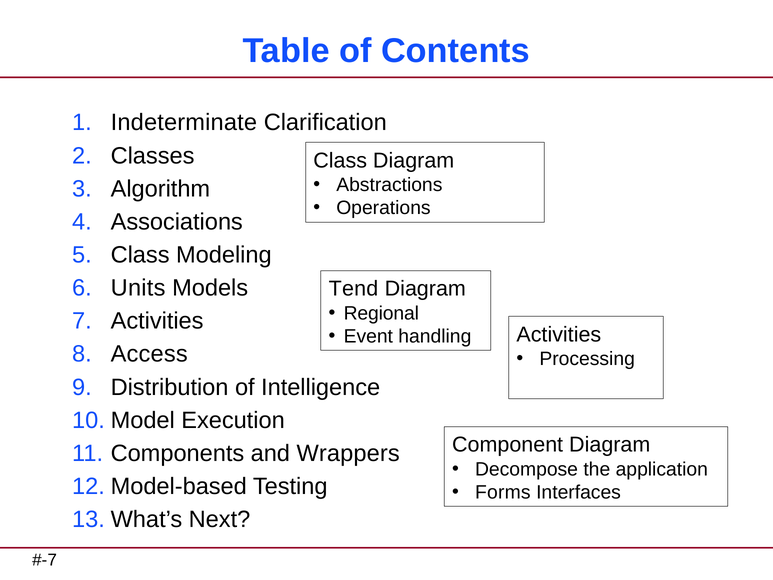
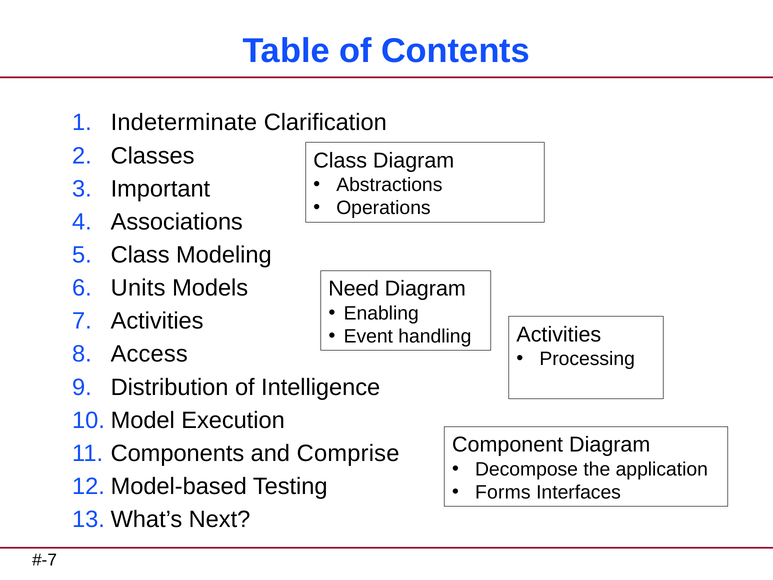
Algorithm: Algorithm -> Important (160, 189)
Tend: Tend -> Need (354, 289)
Regional: Regional -> Enabling (381, 313)
Wrappers: Wrappers -> Comprise (348, 453)
